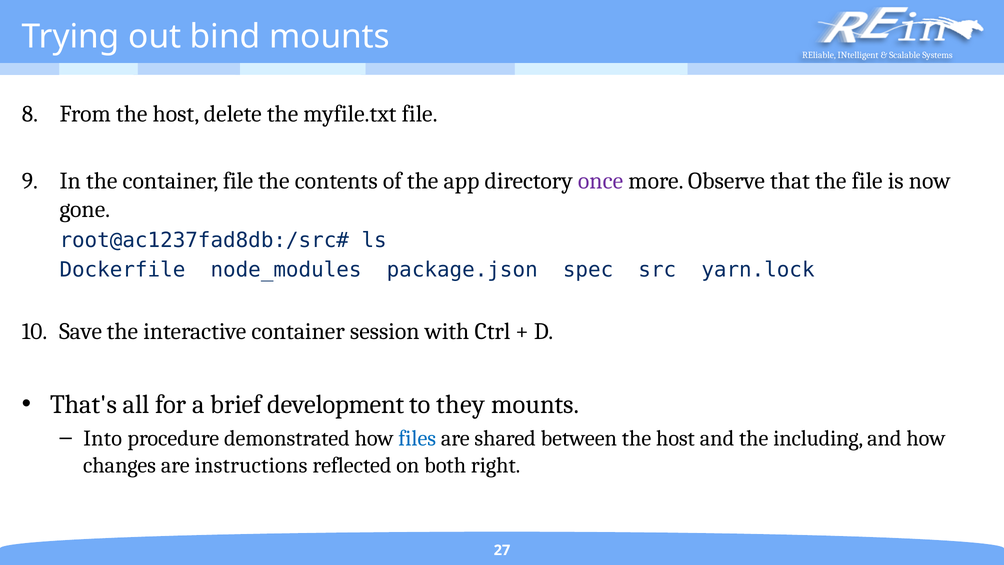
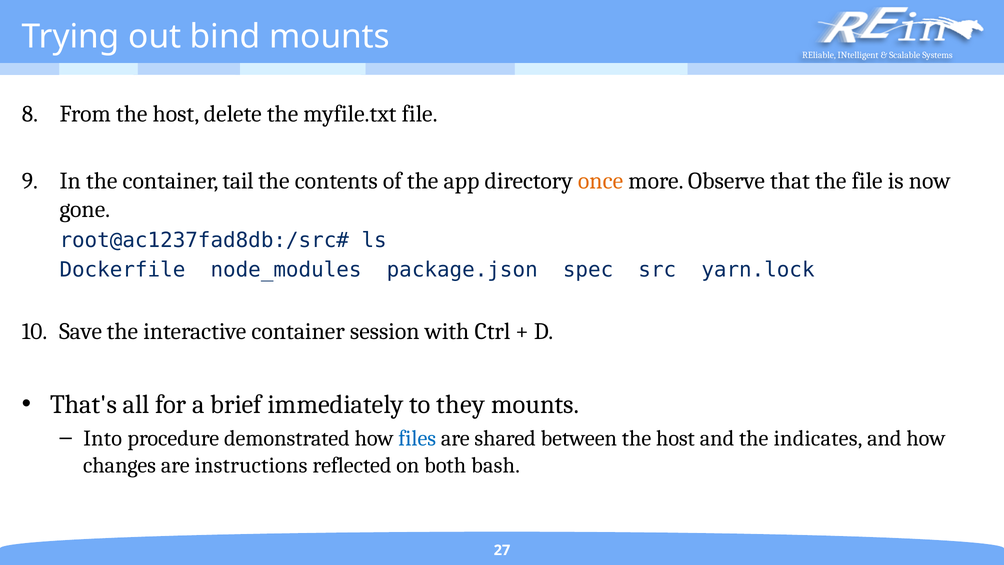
container file: file -> tail (238, 181)
once colour: purple -> orange (601, 181)
development: development -> immediately (336, 405)
including: including -> indicates (818, 438)
right: right -> bash (496, 465)
